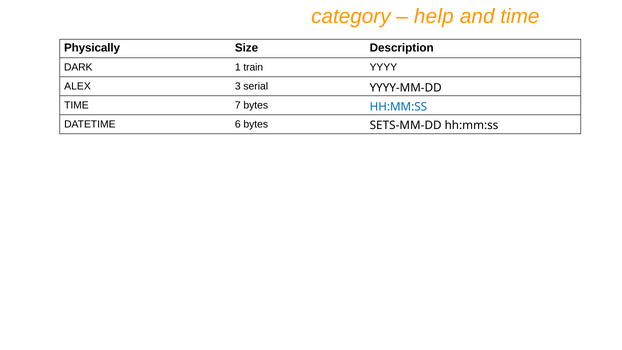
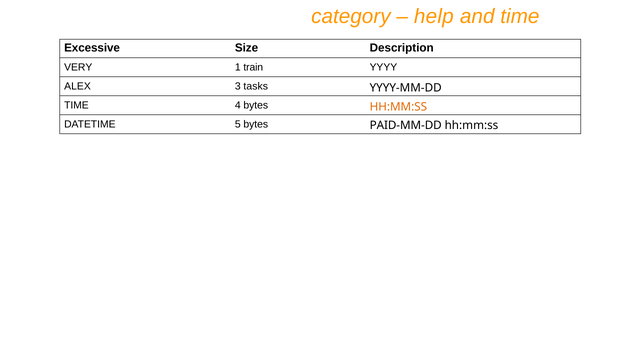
Physically: Physically -> Excessive (92, 48)
DARK: DARK -> VERY (78, 68)
serial: serial -> tasks (256, 86)
7: 7 -> 4 (238, 105)
HH:MM:SS colour: blue -> orange (398, 107)
6: 6 -> 5 (238, 124)
SETS-MM-DD: SETS-MM-DD -> PAID-MM-DD (406, 126)
